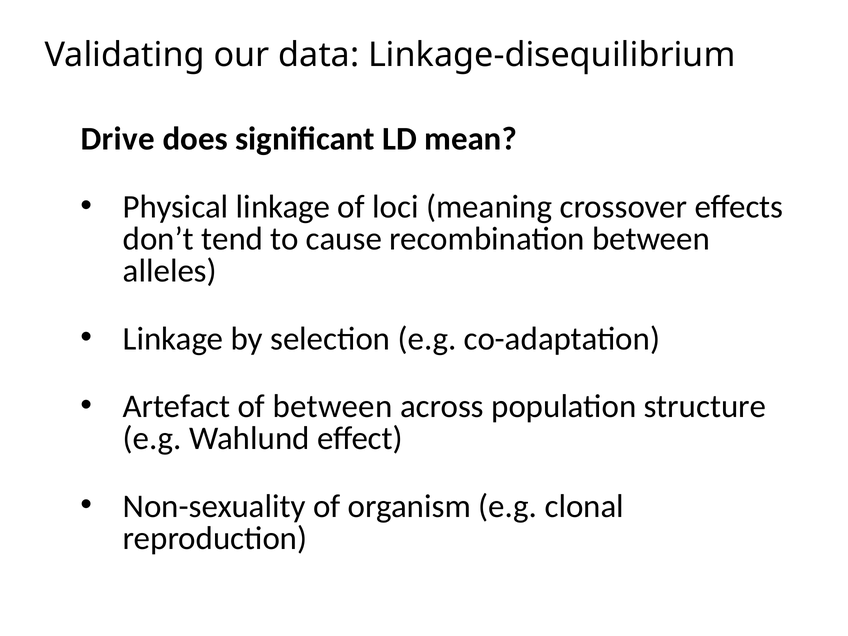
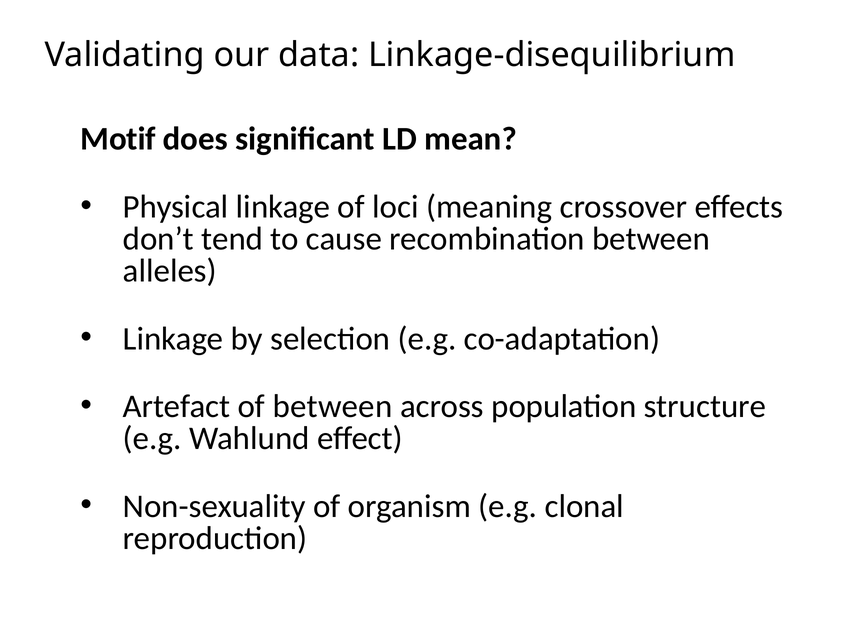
Drive: Drive -> Motif (118, 139)
